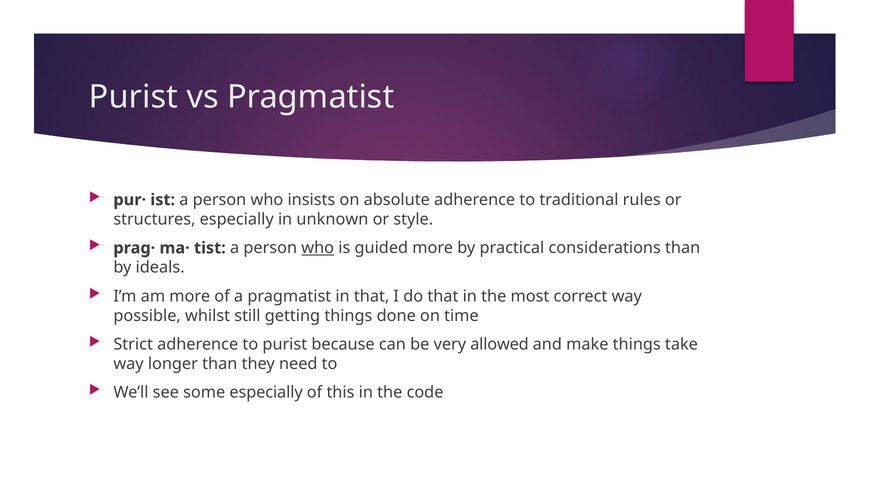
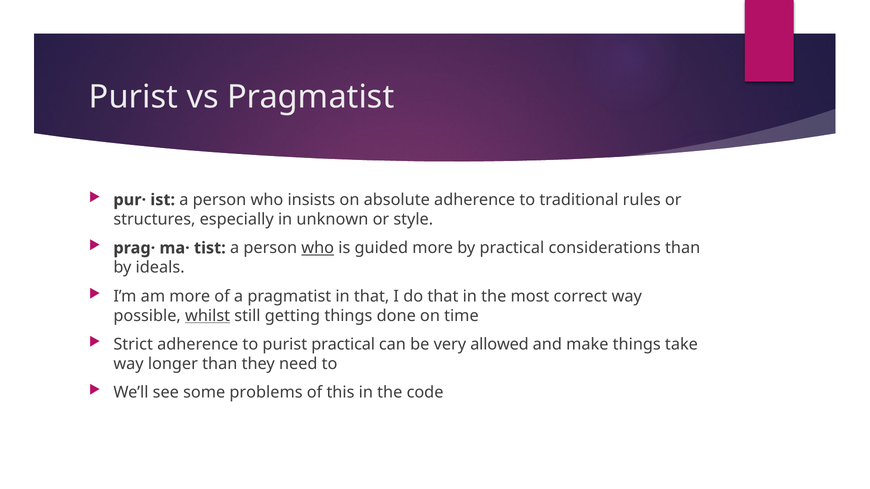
whilst underline: none -> present (208, 316)
purist because: because -> practical (343, 345)
some especially: especially -> problems (266, 393)
